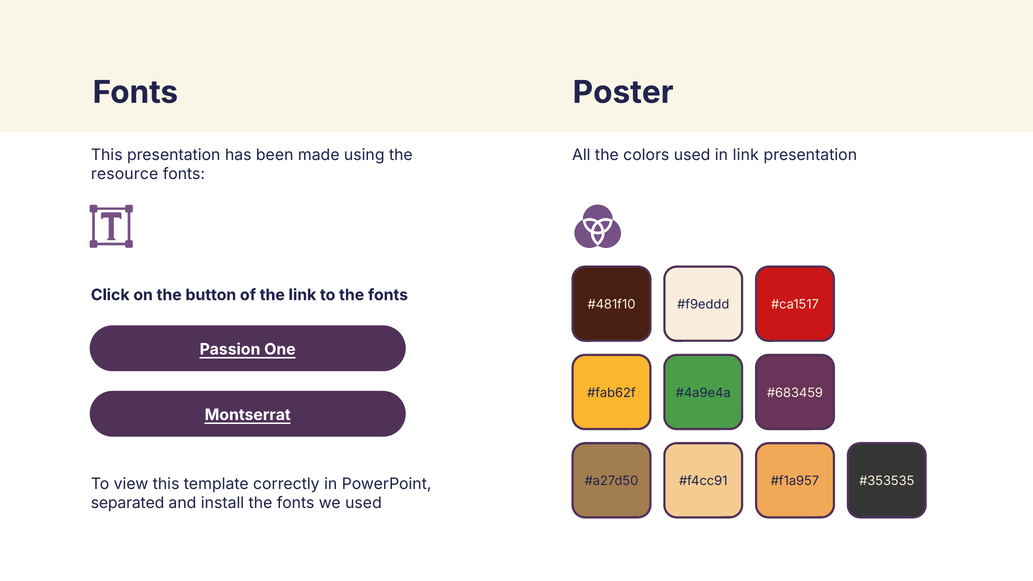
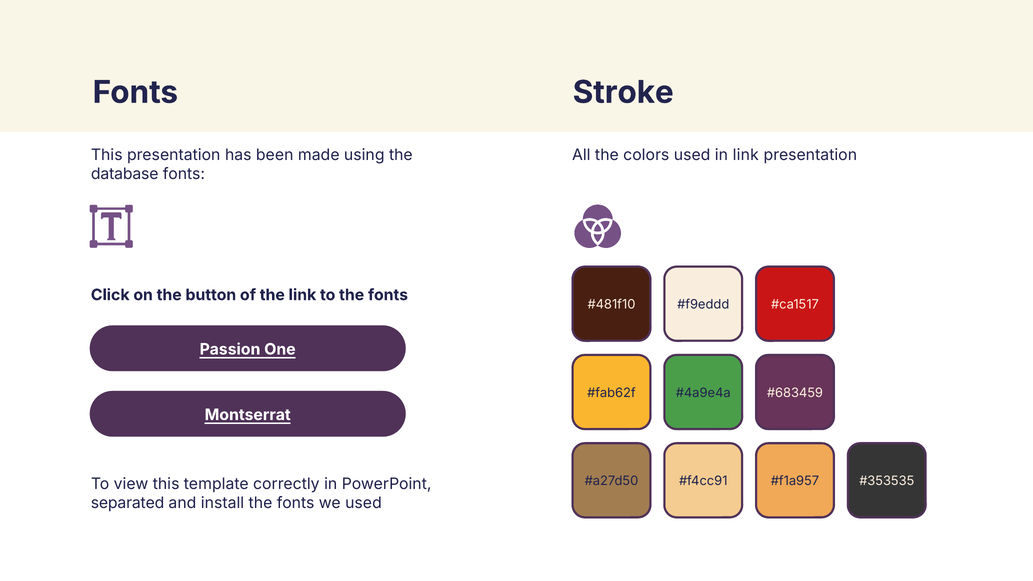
Poster: Poster -> Stroke (623, 92)
resource: resource -> database (125, 174)
